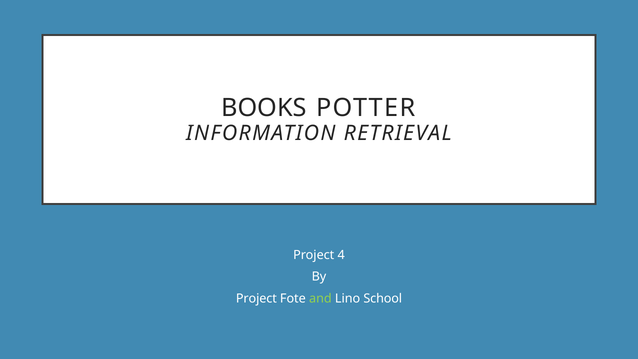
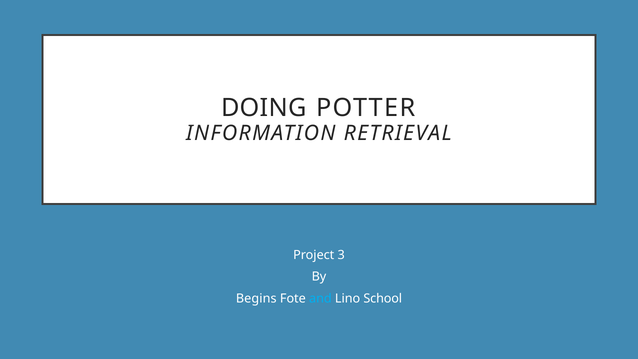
BOOKS: BOOKS -> DOING (264, 108)
4: 4 -> 3 (341, 255)
Project: Project -> Begins (256, 298)
and colour: light green -> light blue (320, 298)
